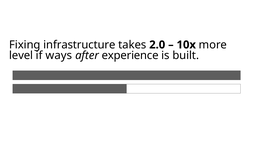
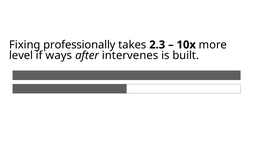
infrastructure: infrastructure -> professionally (79, 45)
2.0: 2.0 -> 2.3 (157, 45)
experience: experience -> intervenes (130, 56)
